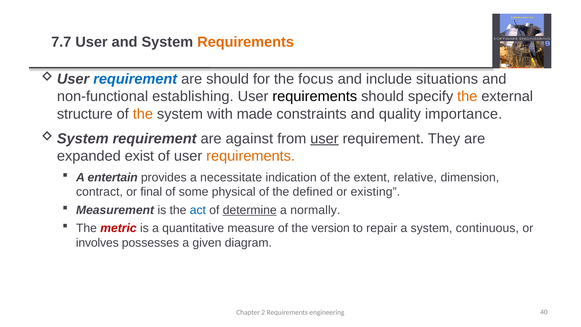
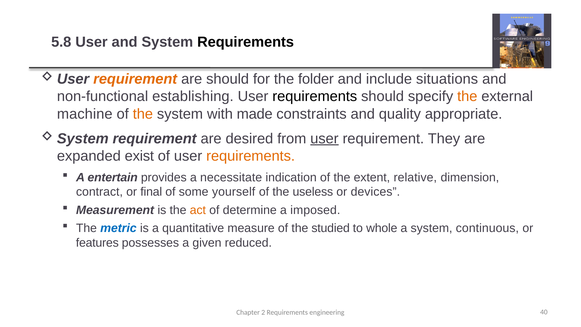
7.7: 7.7 -> 5.8 (61, 42)
Requirements colour: orange -> black (246, 42)
requirement colour: blue -> orange (135, 79)
focus: focus -> folder (316, 79)
structure: structure -> machine (85, 114)
importance: importance -> appropriate (464, 114)
against: against -> desired (249, 139)
physical: physical -> yourself (234, 192)
defined: defined -> useless (313, 192)
existing: existing -> devices (375, 192)
act colour: blue -> orange (198, 210)
determine underline: present -> none (250, 210)
normally: normally -> imposed (315, 210)
metric colour: red -> blue (118, 228)
version: version -> studied (331, 228)
repair: repair -> whole (382, 228)
involves: involves -> features (97, 243)
diagram: diagram -> reduced (248, 243)
